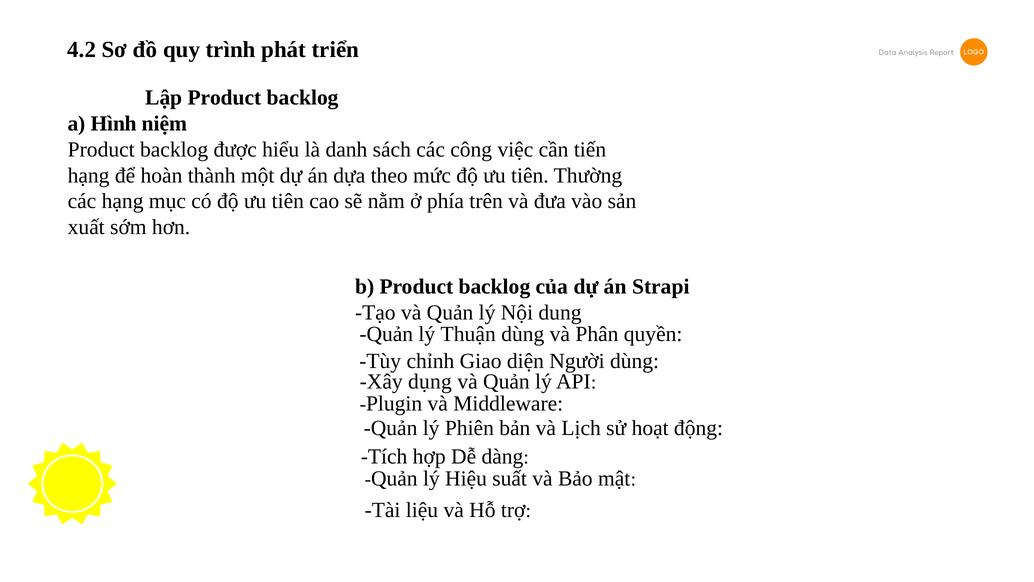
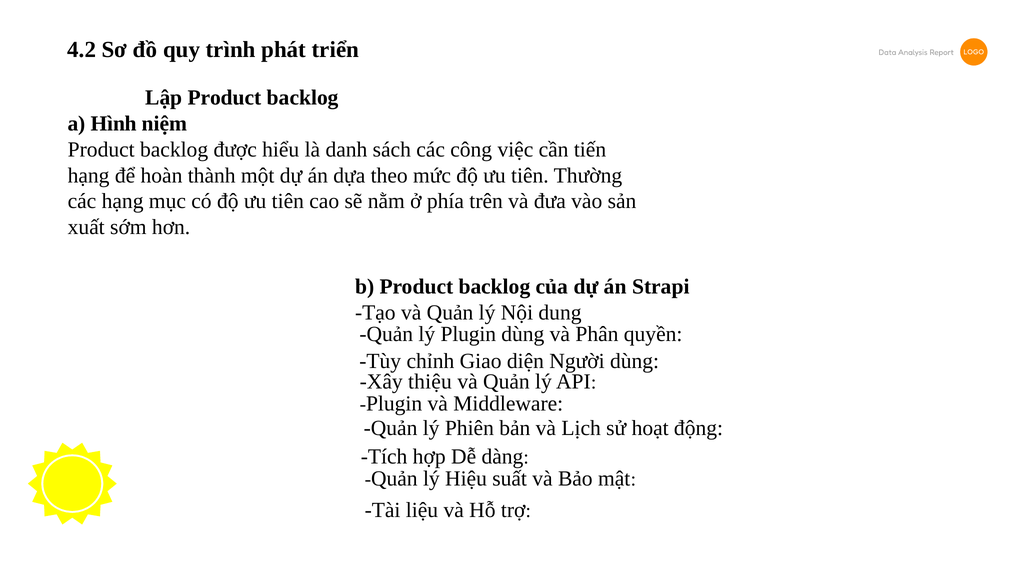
lý Thuận: Thuận -> Plugin (468, 334)
dụng: dụng -> thiệu (430, 381)
